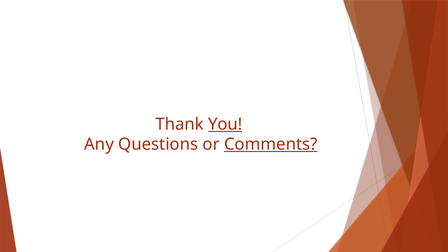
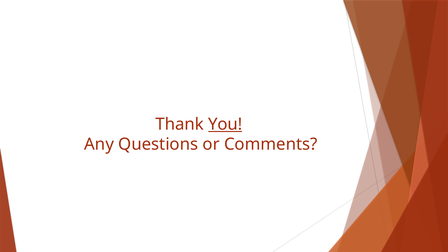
Comments underline: present -> none (271, 144)
